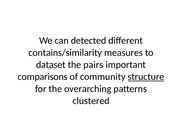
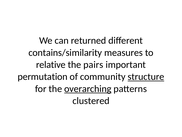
detected: detected -> returned (89, 40)
dataset: dataset -> relative (51, 64)
comparisons: comparisons -> permutation (43, 76)
overarching underline: none -> present (88, 88)
